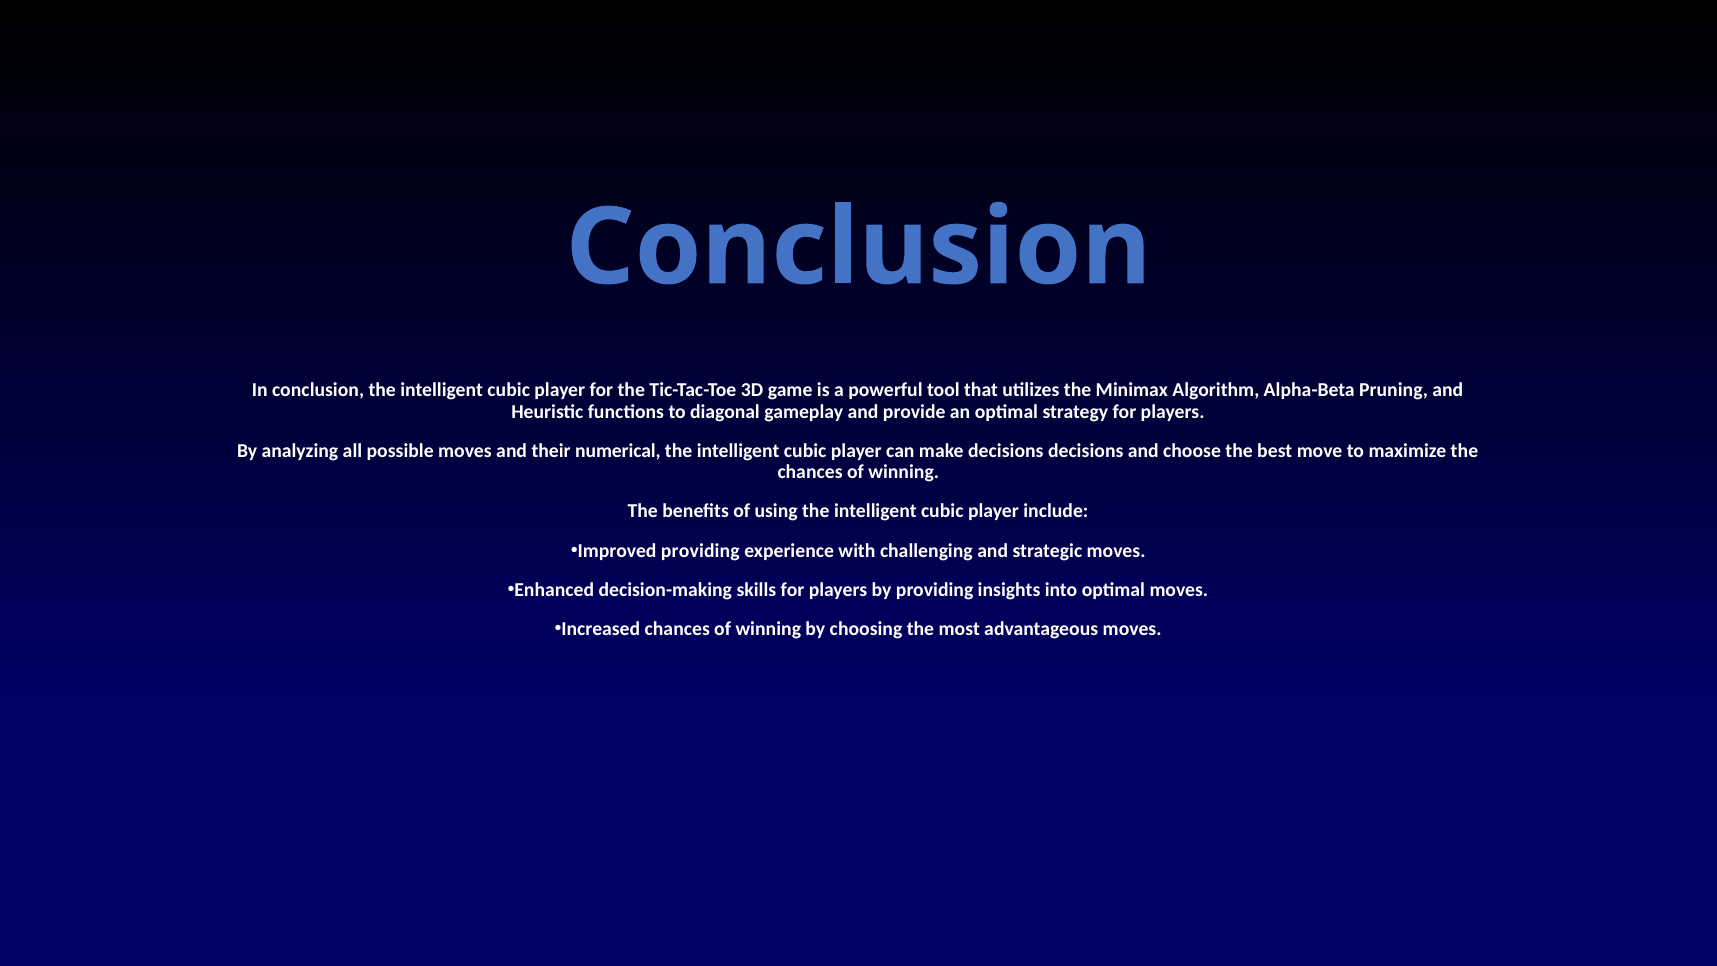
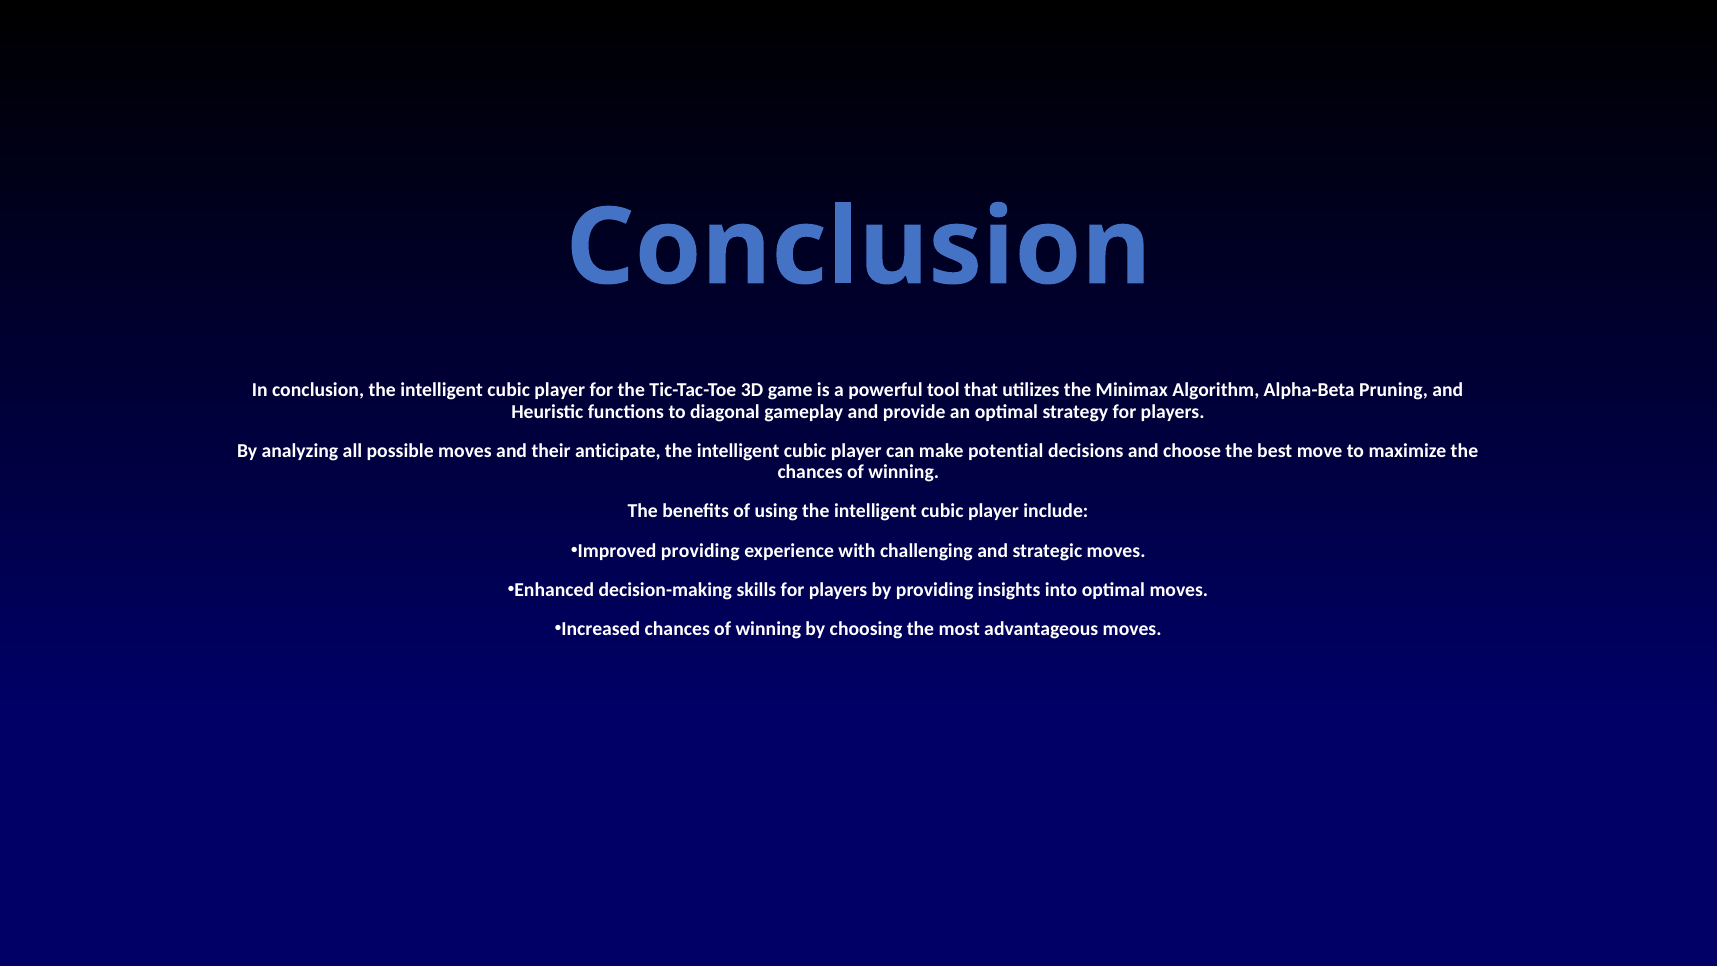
numerical: numerical -> anticipate (618, 451)
make decisions: decisions -> potential (1006, 451)
